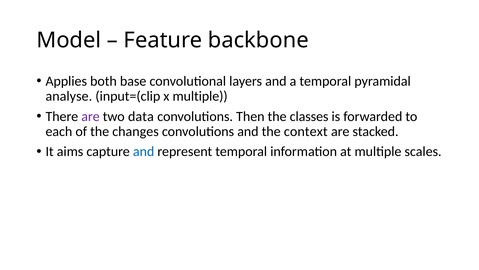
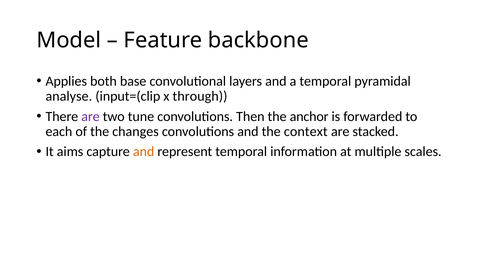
x multiple: multiple -> through (200, 96)
data: data -> tune (141, 116)
classes: classes -> anchor (309, 116)
and colour: blue -> orange (144, 151)
